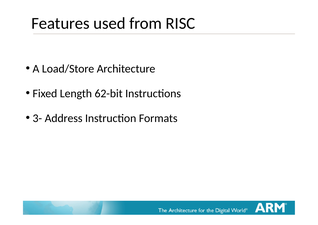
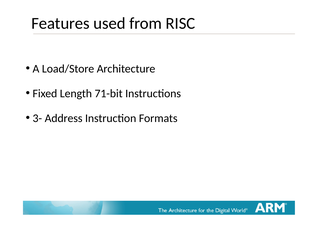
62-bit: 62-bit -> 71-bit (109, 93)
